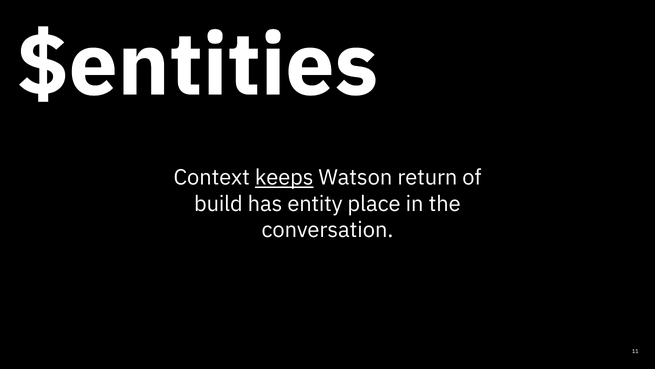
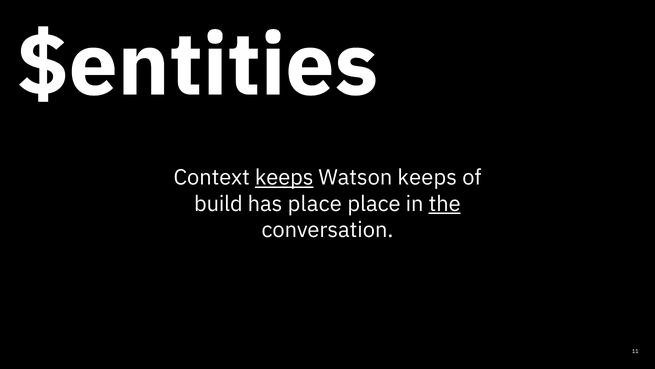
Watson return: return -> keeps (427, 177)
has entity: entity -> place (315, 204)
the underline: none -> present (445, 204)
